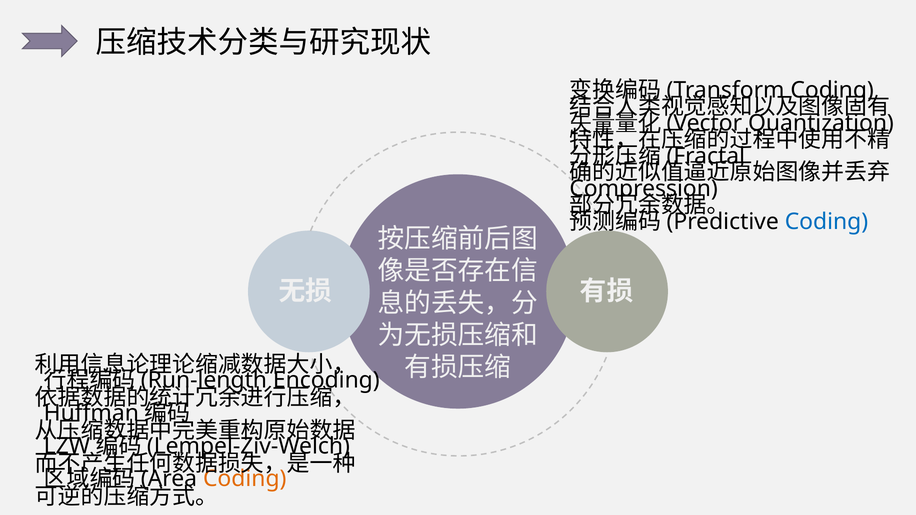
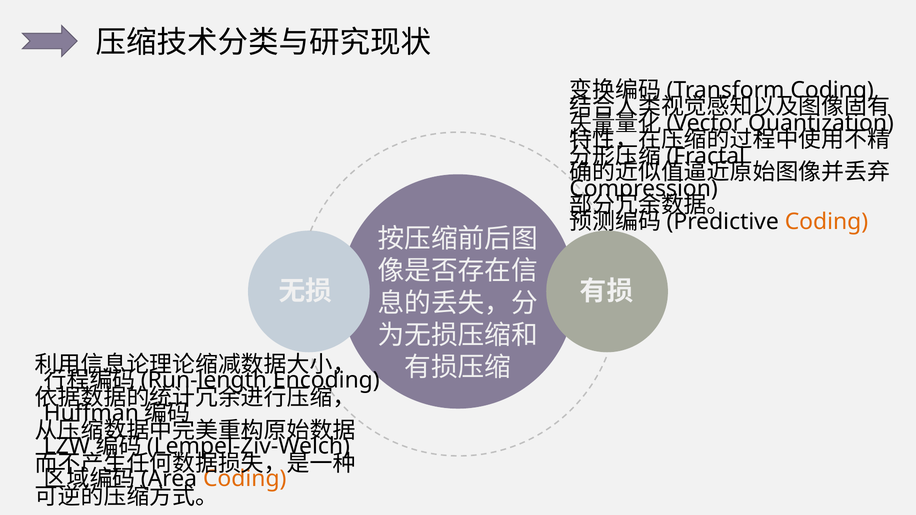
Coding colour: blue -> orange (826, 222)
